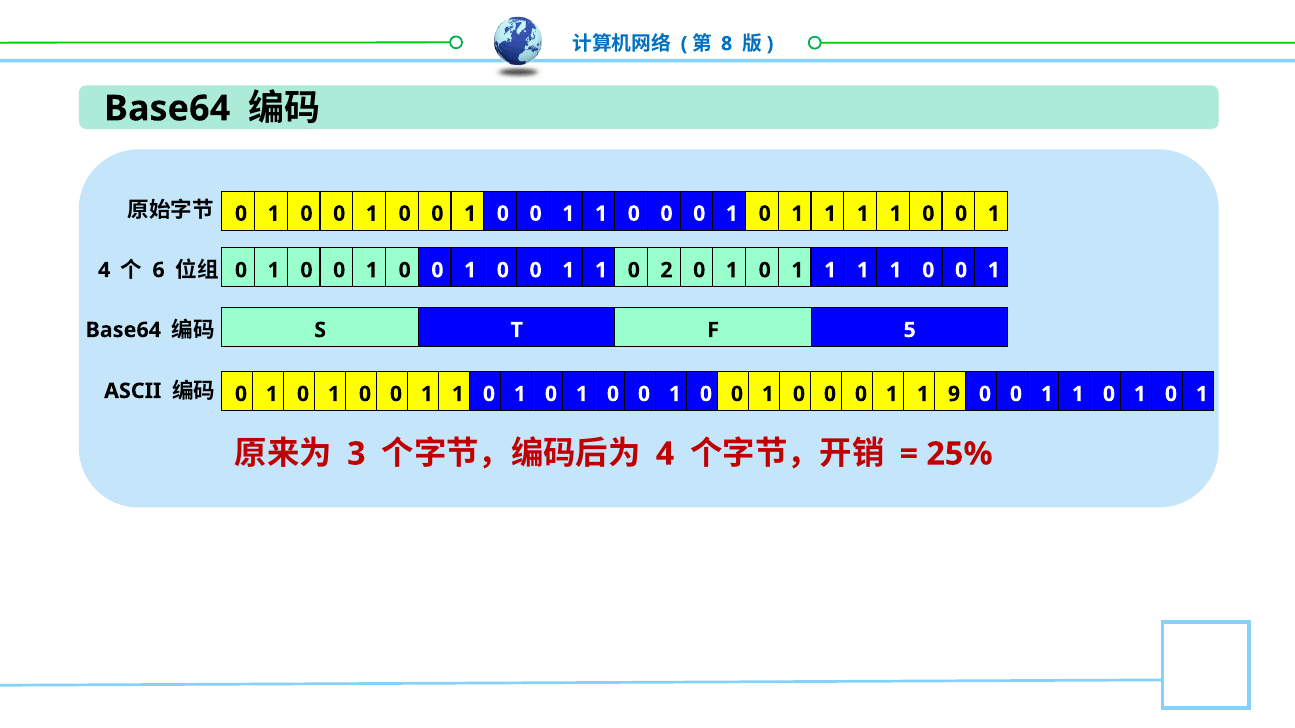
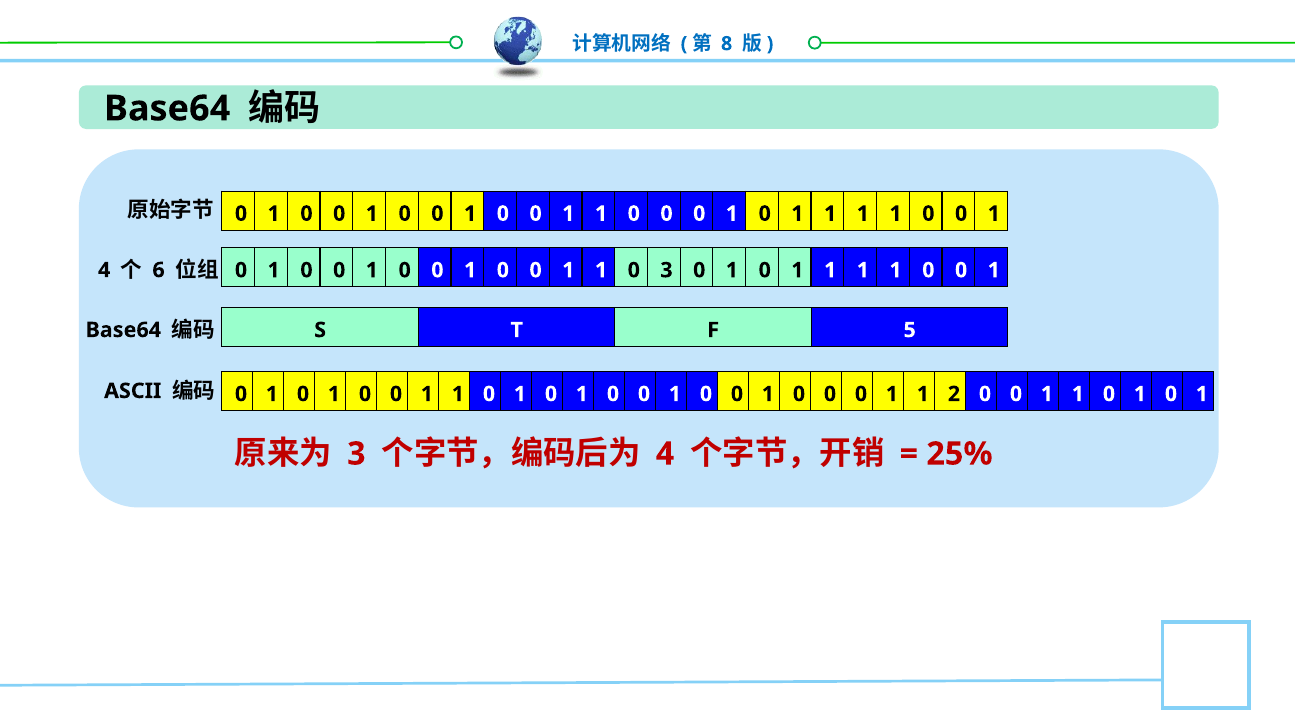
0 2: 2 -> 3 (667, 270)
9: 9 -> 2 (954, 394)
